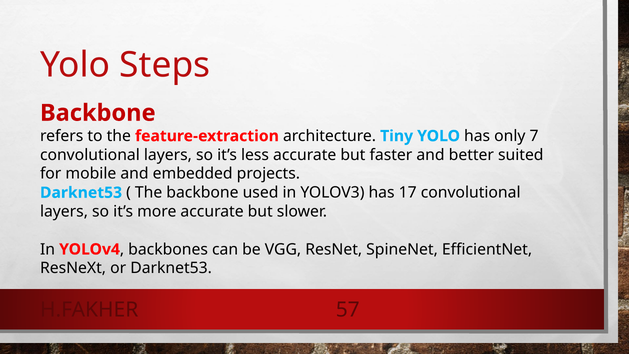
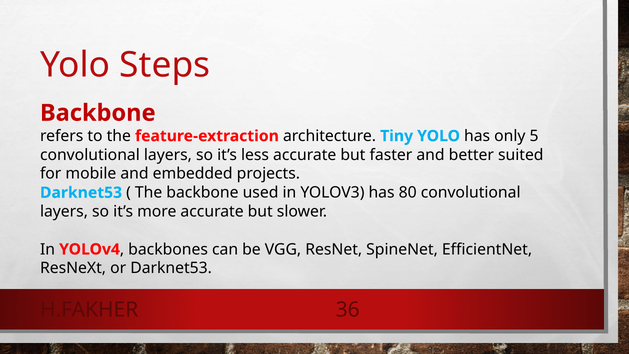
7: 7 -> 5 (534, 136)
17: 17 -> 80 (408, 193)
57: 57 -> 36 (348, 310)
